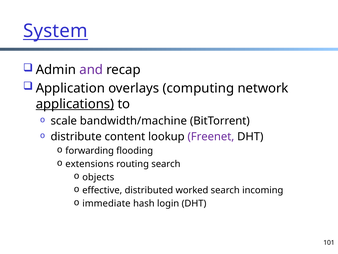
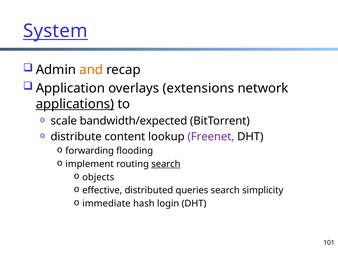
and colour: purple -> orange (91, 70)
computing: computing -> extensions (198, 88)
bandwidth/machine: bandwidth/machine -> bandwidth/expected (133, 121)
extensions: extensions -> implement (90, 164)
search underline: none -> present (166, 164)
worked: worked -> queries (192, 190)
incoming: incoming -> simplicity (263, 190)
